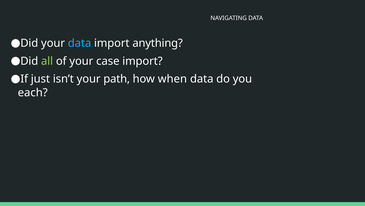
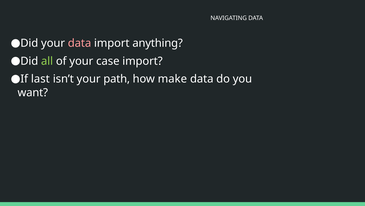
data colour: light blue -> pink (80, 43)
just: just -> last (40, 79)
when: when -> make (172, 79)
each: each -> want (33, 92)
